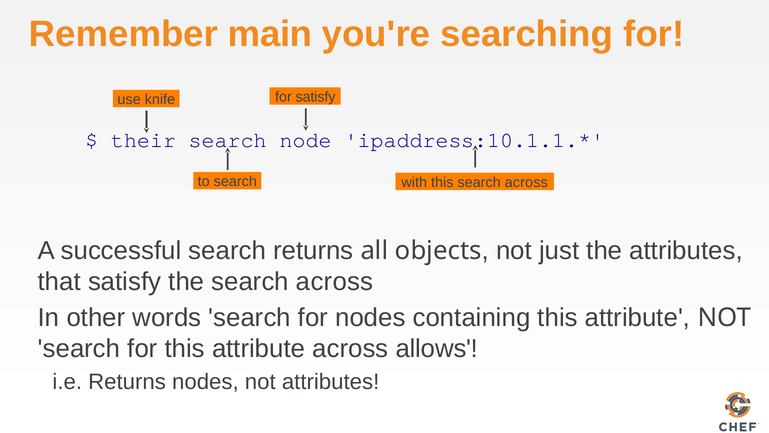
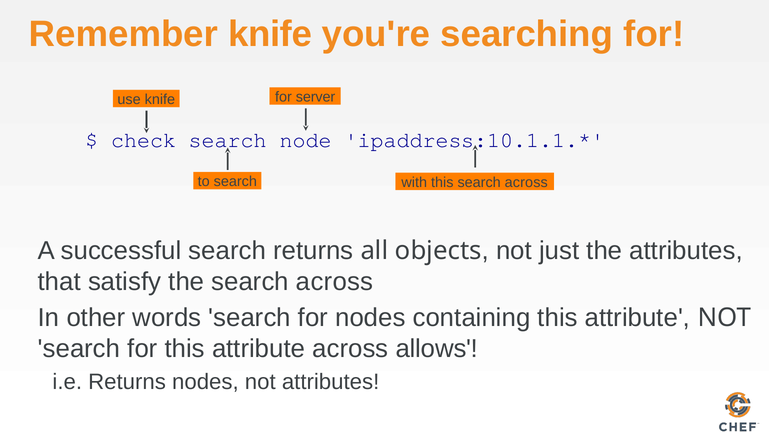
Remember main: main -> knife (270, 34)
for satisfy: satisfy -> server (316, 97)
their: their -> check (144, 140)
